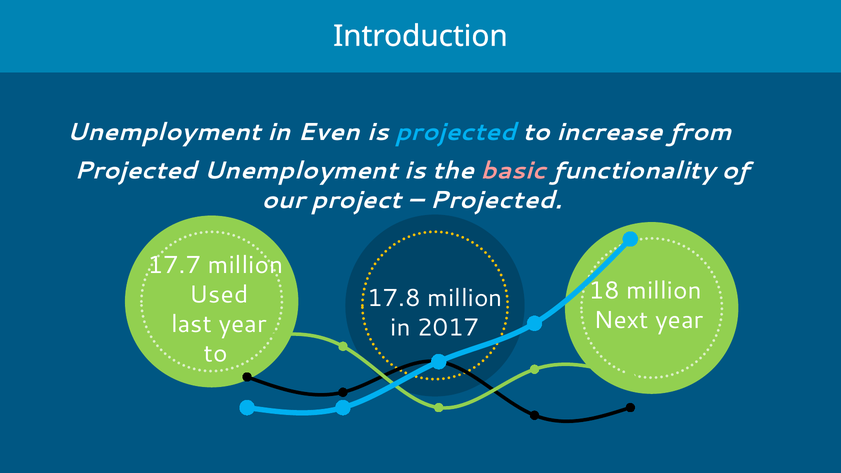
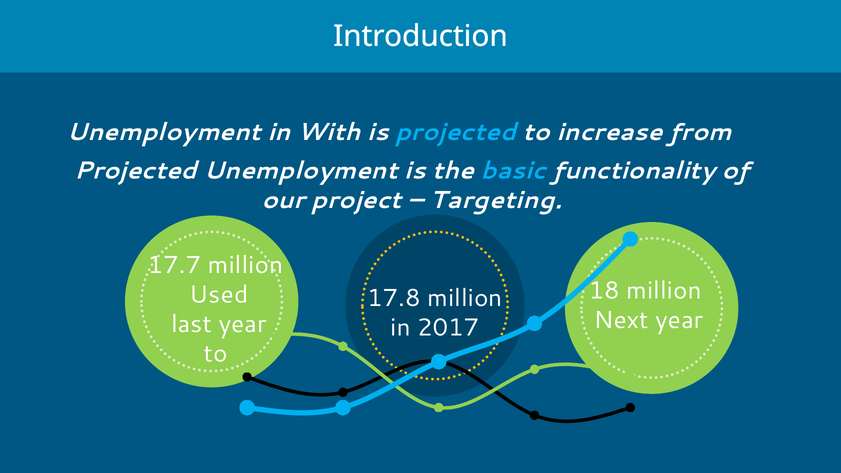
Even: Even -> With (329, 132)
basic colour: pink -> light blue (513, 171)
Projected: Projected -> Targeting (496, 200)
